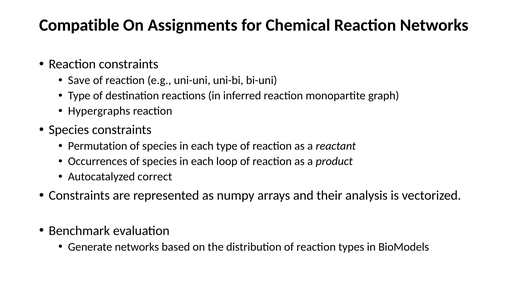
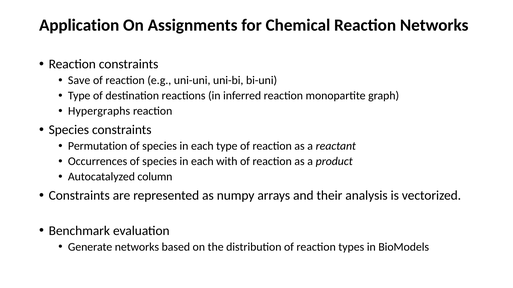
Compatible: Compatible -> Application (79, 25)
loop: loop -> with (227, 162)
correct: correct -> column (155, 177)
